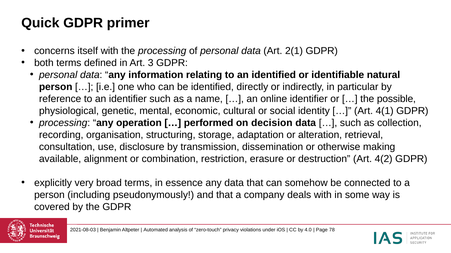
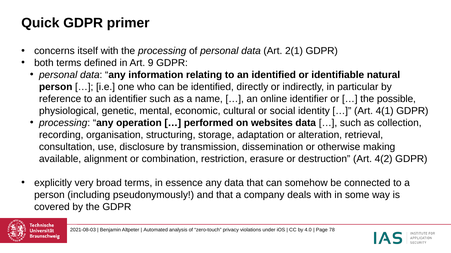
3: 3 -> 9 (151, 63)
decision: decision -> websites (272, 123)
